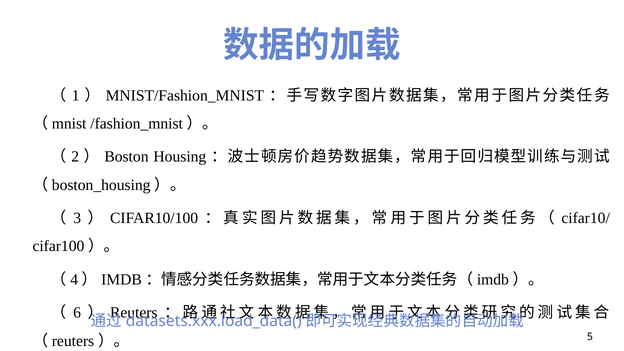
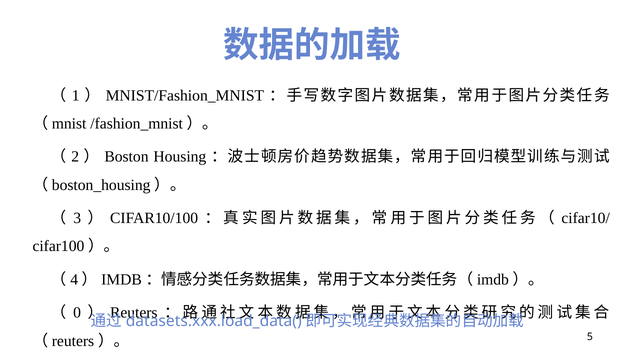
6: 6 -> 0 (77, 313)
